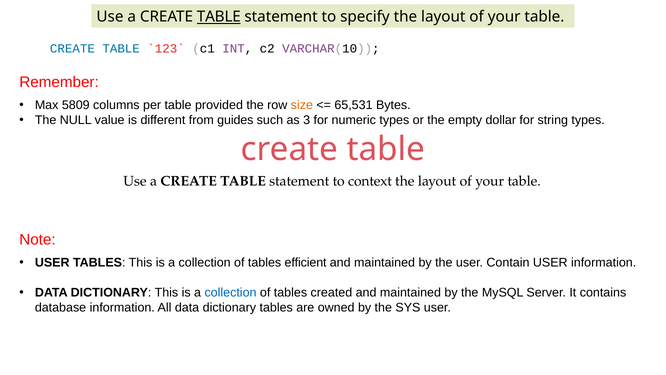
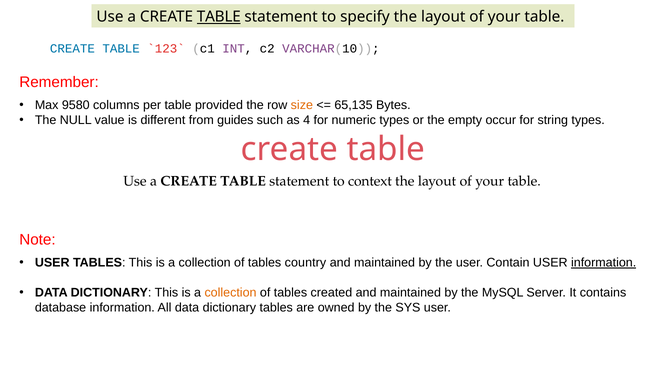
5809: 5809 -> 9580 (76, 105)
65,531: 65,531 -> 65,135 (353, 105)
3: 3 -> 4 (307, 120)
dollar: dollar -> occur (501, 120)
efficient: efficient -> country (305, 262)
information underline: none -> present (604, 262)
collection colour: blue -> orange (231, 292)
